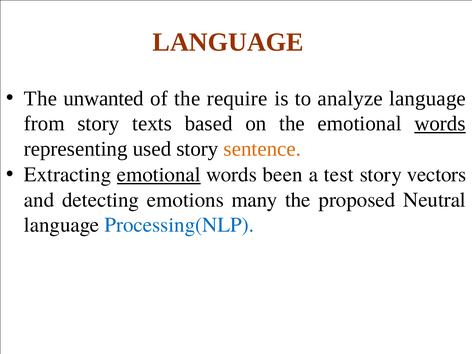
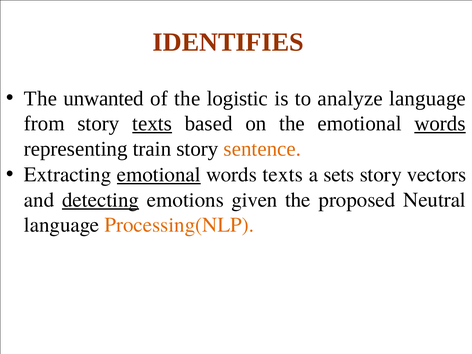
LANGUAGE: LANGUAGE -> IDENTIFIES (228, 42)
require: require -> logistic (237, 98)
texts underline: none -> present (152, 124)
used: used -> train (152, 149)
words been: been -> texts (283, 175)
test: test -> sets (339, 175)
detecting underline: none -> present (101, 200)
many: many -> given (254, 200)
Processing(NLP colour: blue -> orange (179, 225)
